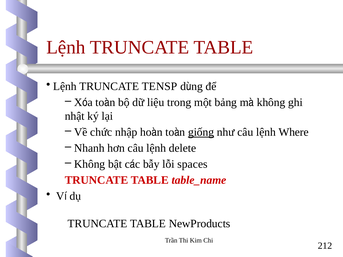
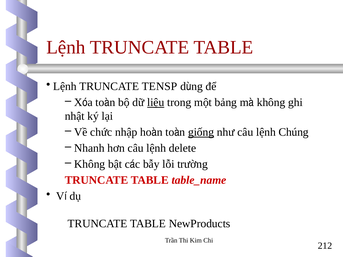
liệu underline: none -> present (156, 103)
Where: Where -> Chúng (294, 132)
spaces: spaces -> trường (193, 164)
